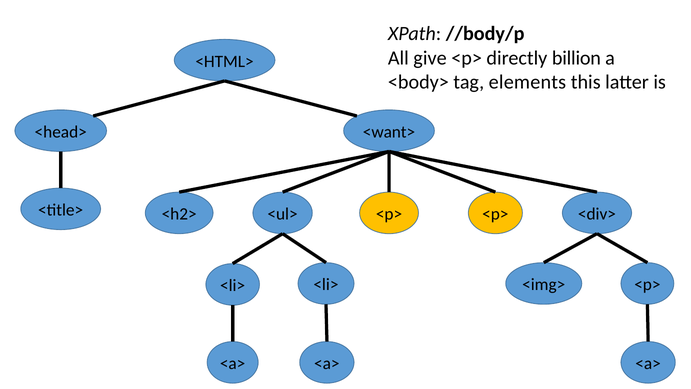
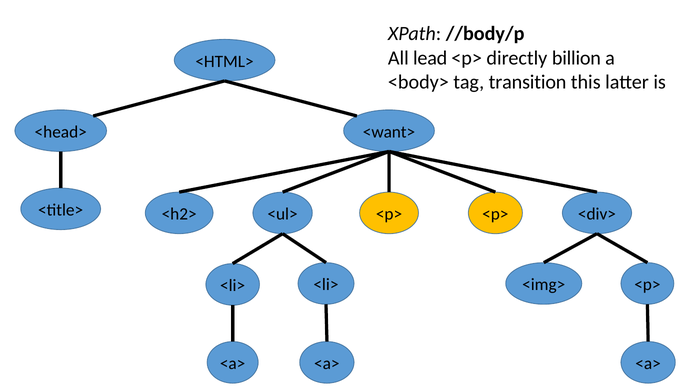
give: give -> lead (430, 58)
elements: elements -> transition (528, 82)
